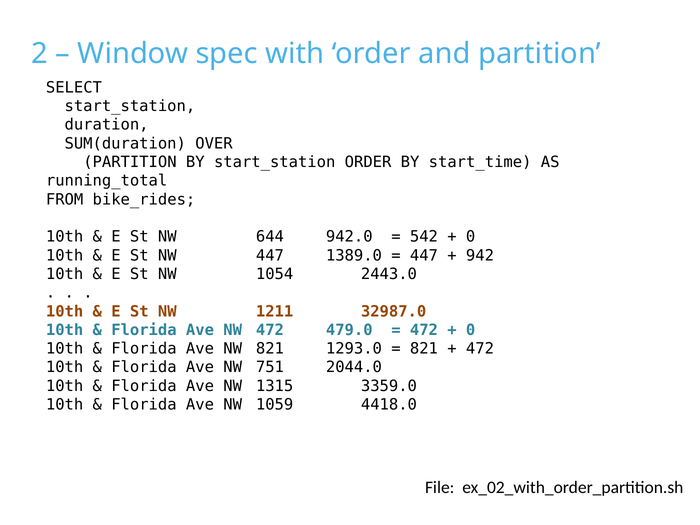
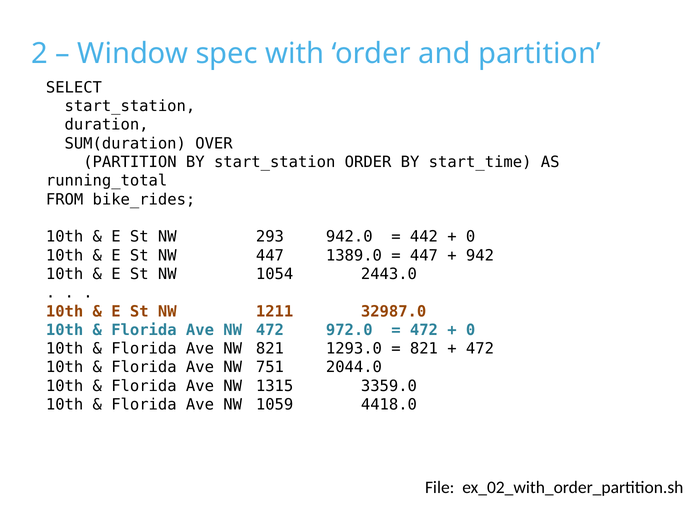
644: 644 -> 293 (270, 237)
542: 542 -> 442 (424, 237)
479.0: 479.0 -> 972.0 (349, 330)
